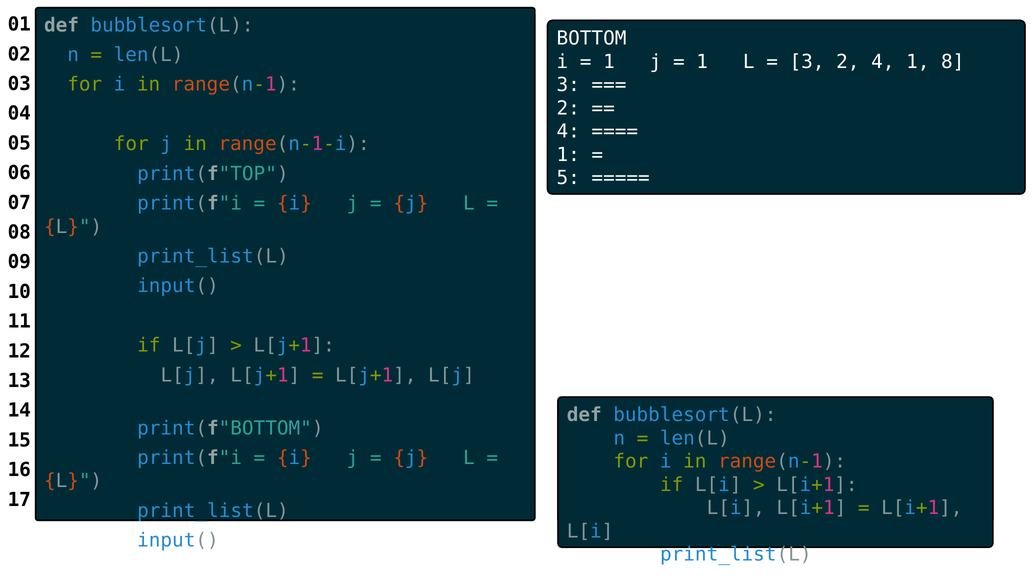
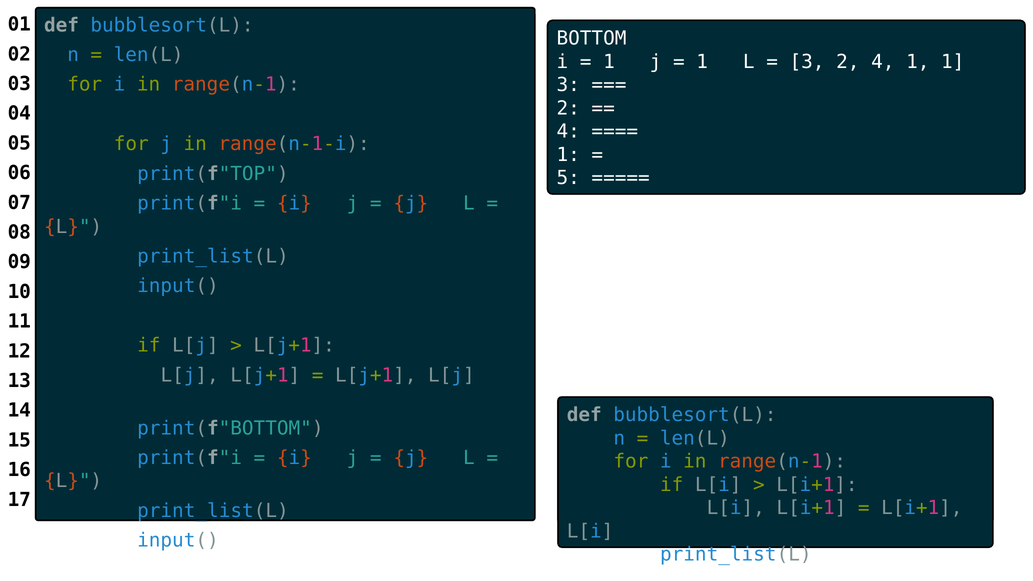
1 8: 8 -> 1 (953, 62)
